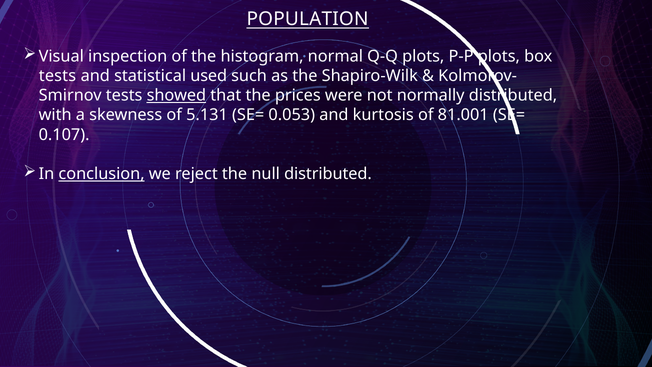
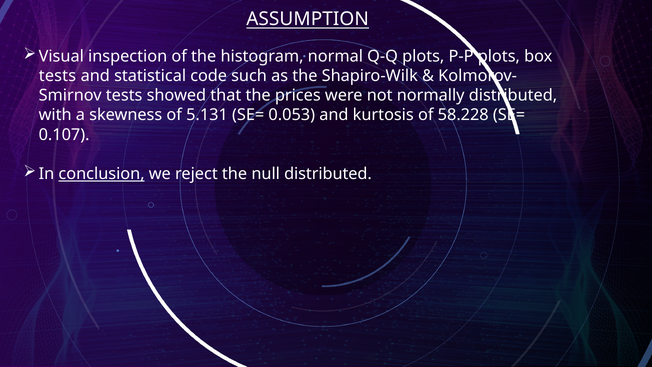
POPULATION: POPULATION -> ASSUMPTION (308, 19)
used: used -> code (209, 76)
showed underline: present -> none (176, 95)
81.001: 81.001 -> 58.228 (463, 115)
